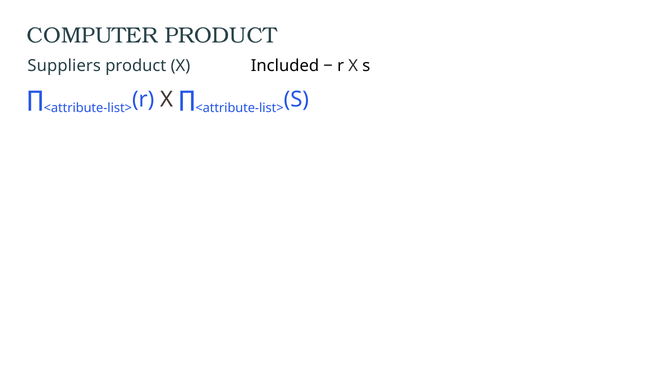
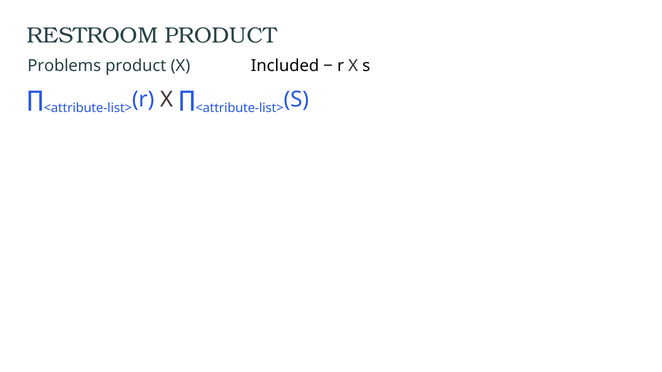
COMPUTER: COMPUTER -> RESTROOM (92, 35)
Suppliers: Suppliers -> Problems (64, 66)
